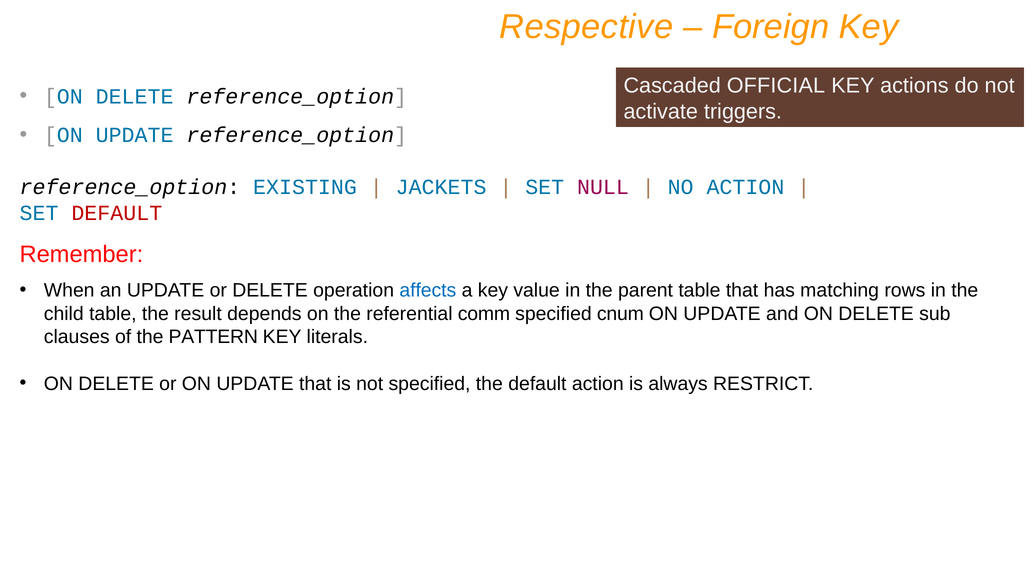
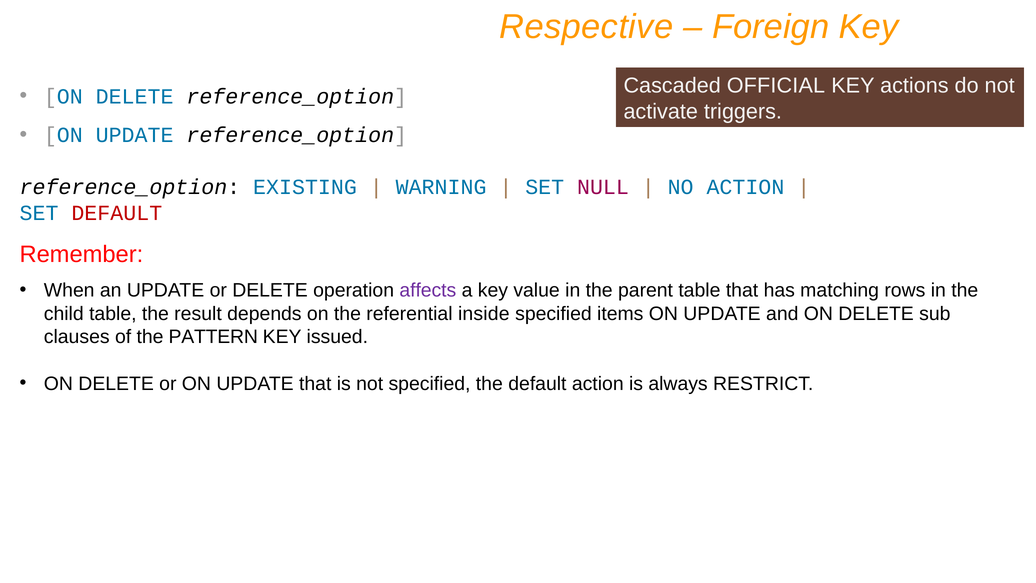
JACKETS: JACKETS -> WARNING (441, 187)
affects colour: blue -> purple (428, 290)
comm: comm -> inside (484, 314)
cnum: cnum -> items (620, 314)
literals: literals -> issued (337, 337)
